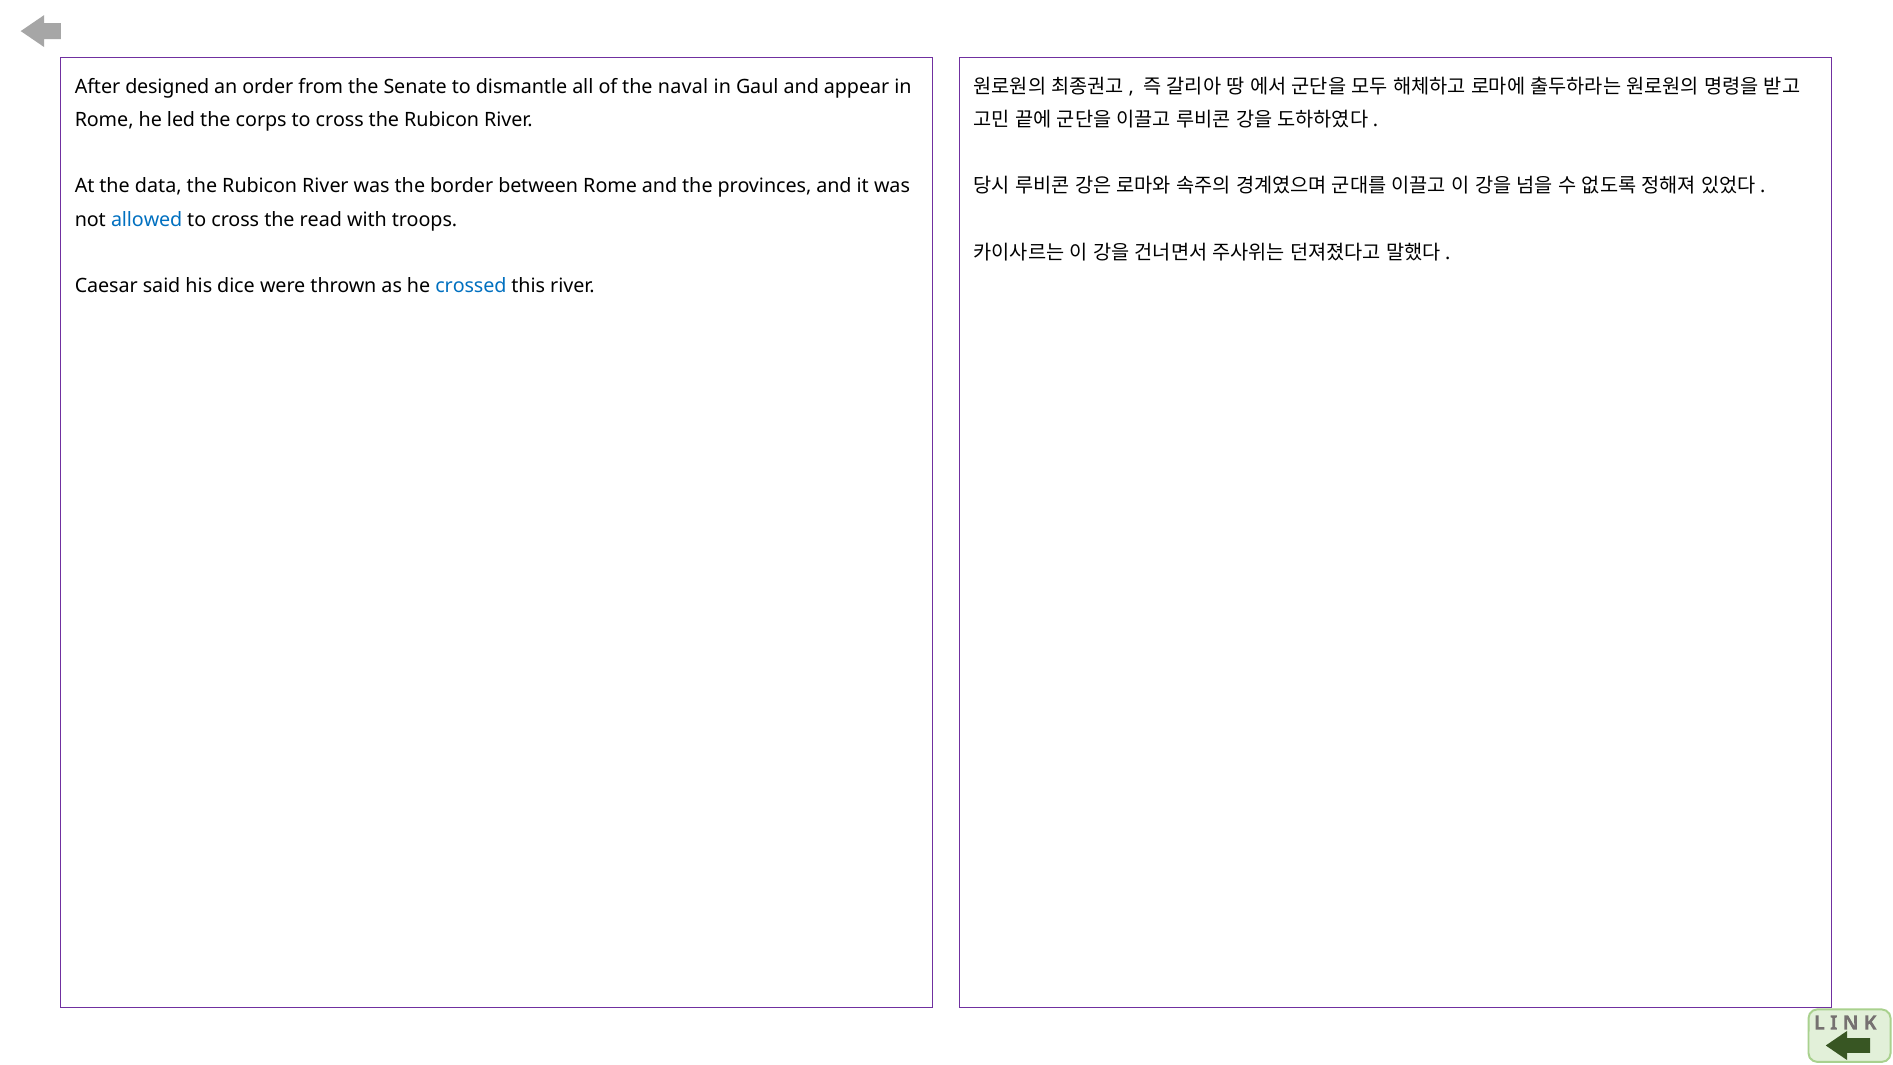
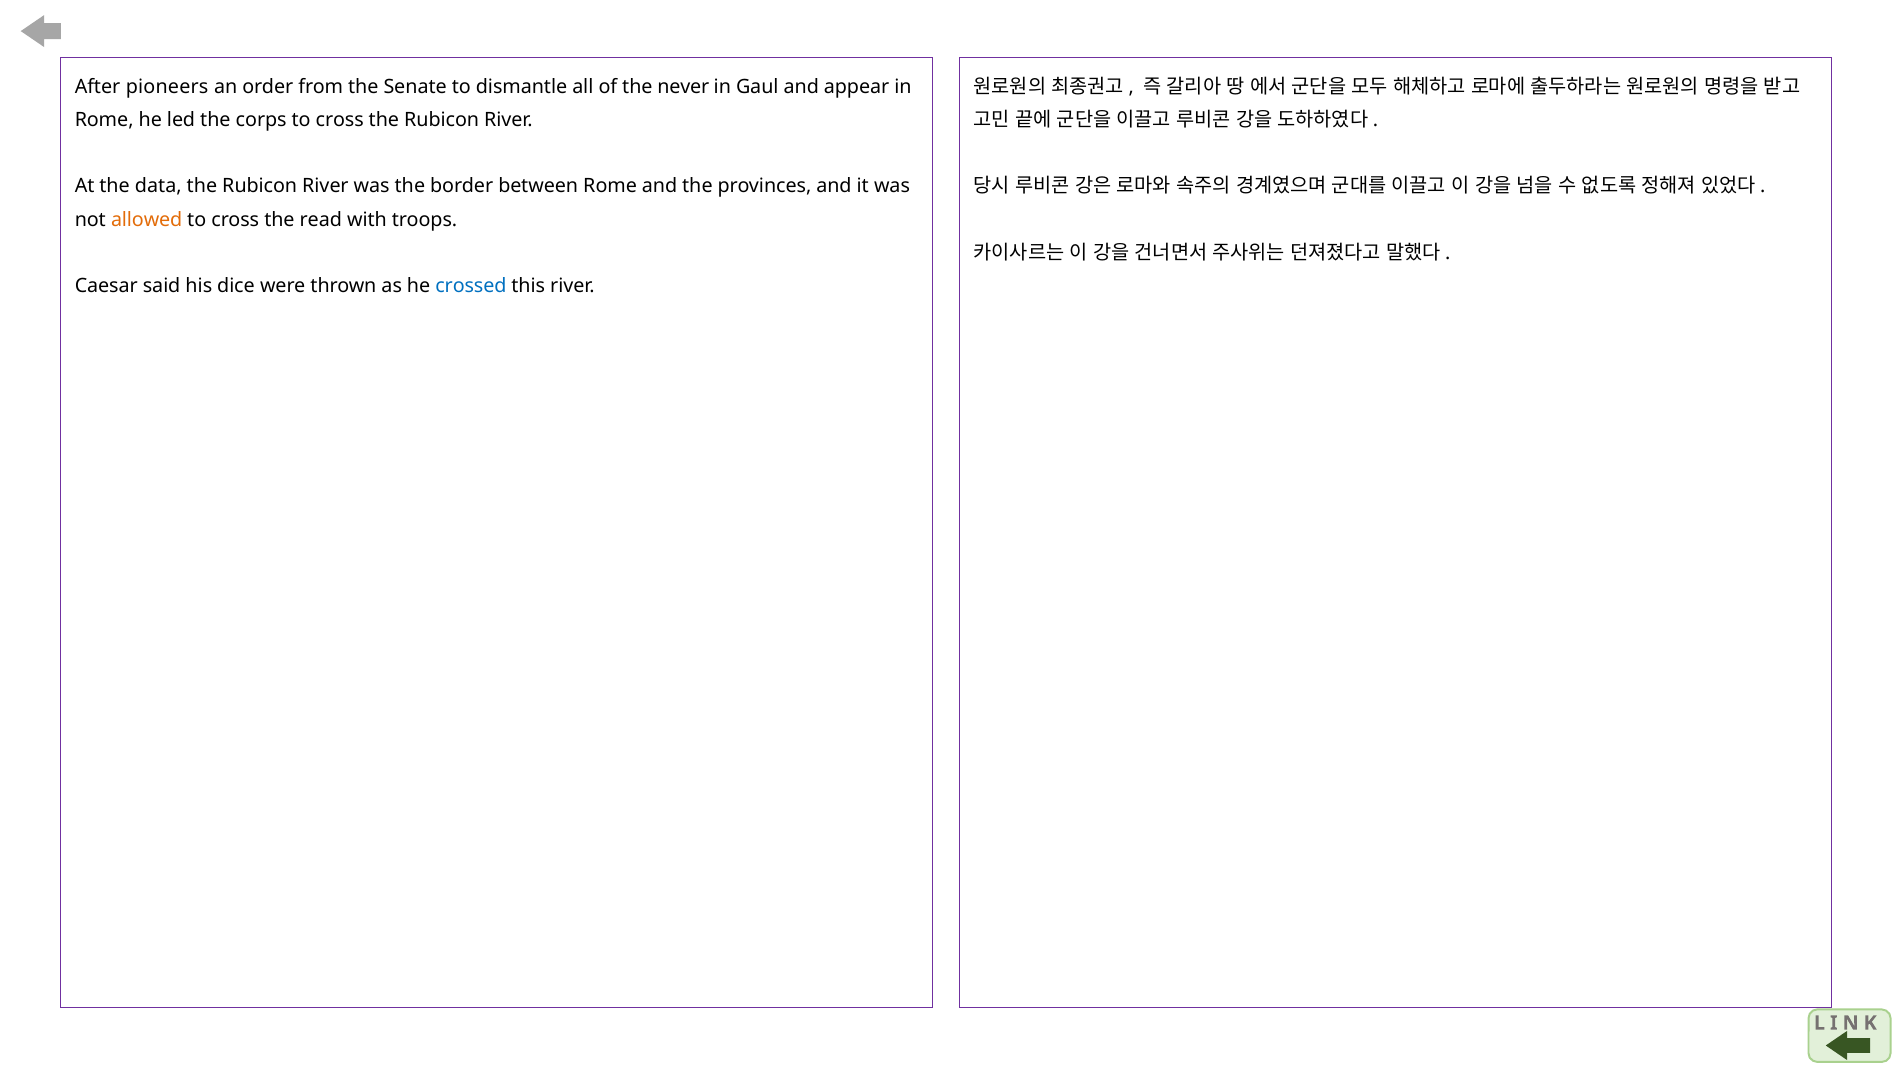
designed: designed -> pioneers (167, 87)
naval: naval -> never (683, 87)
allowed colour: blue -> orange (147, 219)
